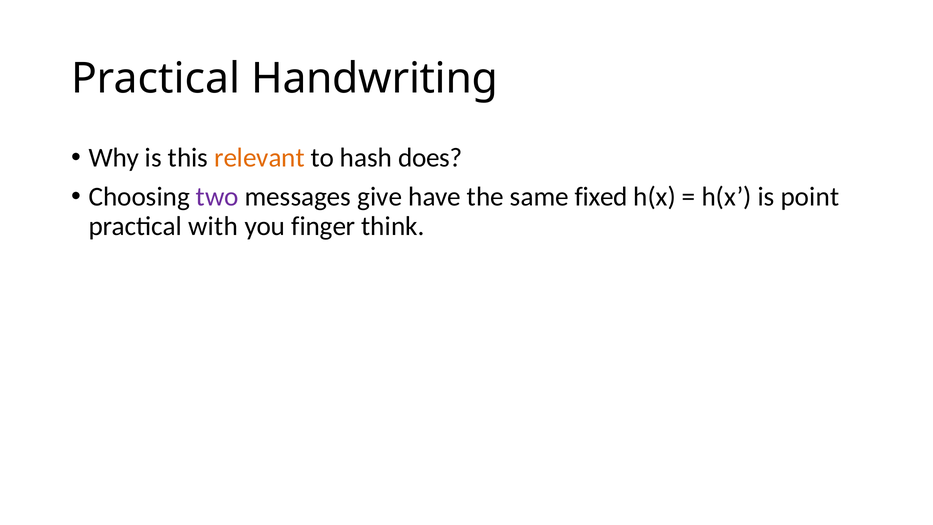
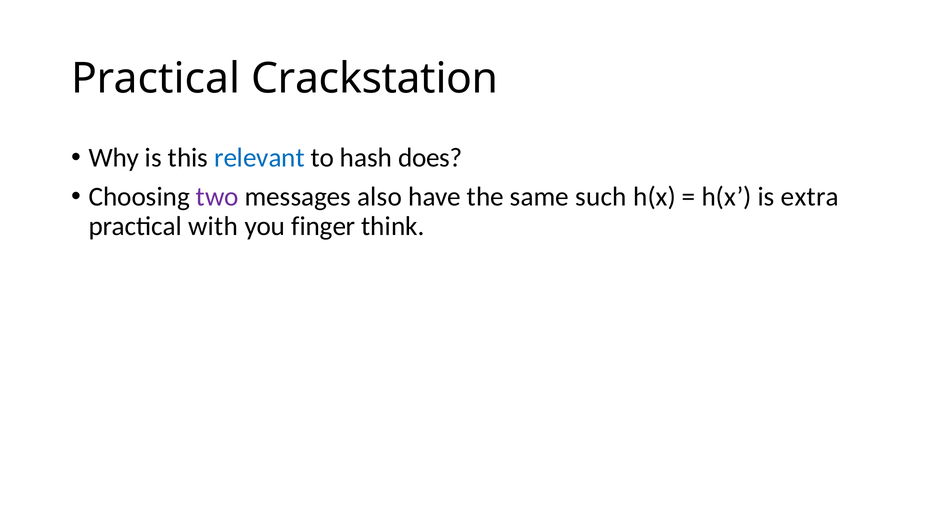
Handwriting: Handwriting -> Crackstation (375, 78)
relevant colour: orange -> blue (259, 158)
give: give -> also (380, 197)
fixed: fixed -> such (601, 197)
point: point -> extra (810, 197)
